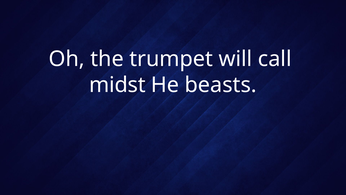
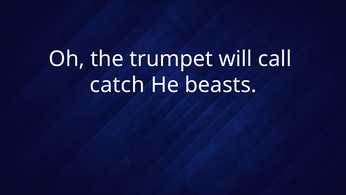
midst: midst -> catch (117, 85)
